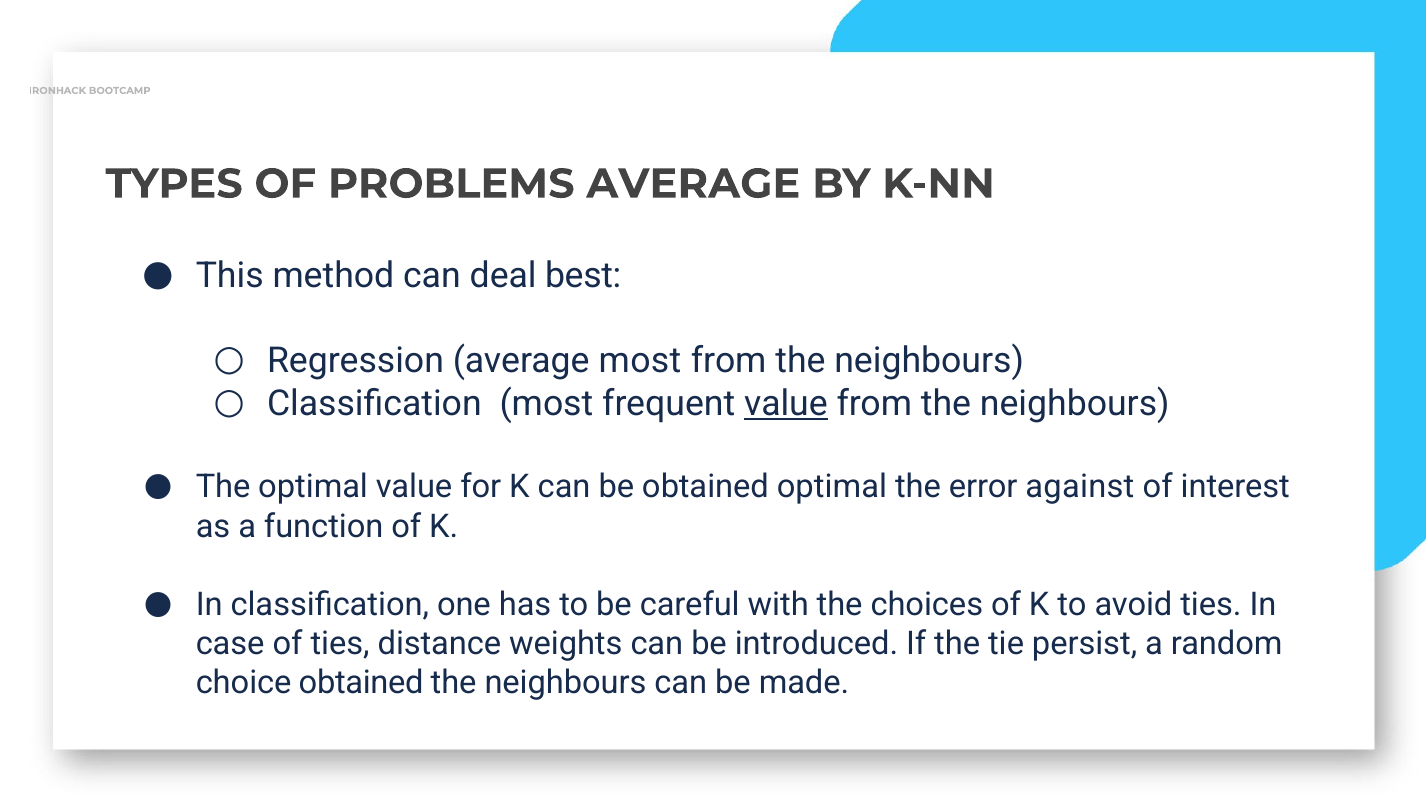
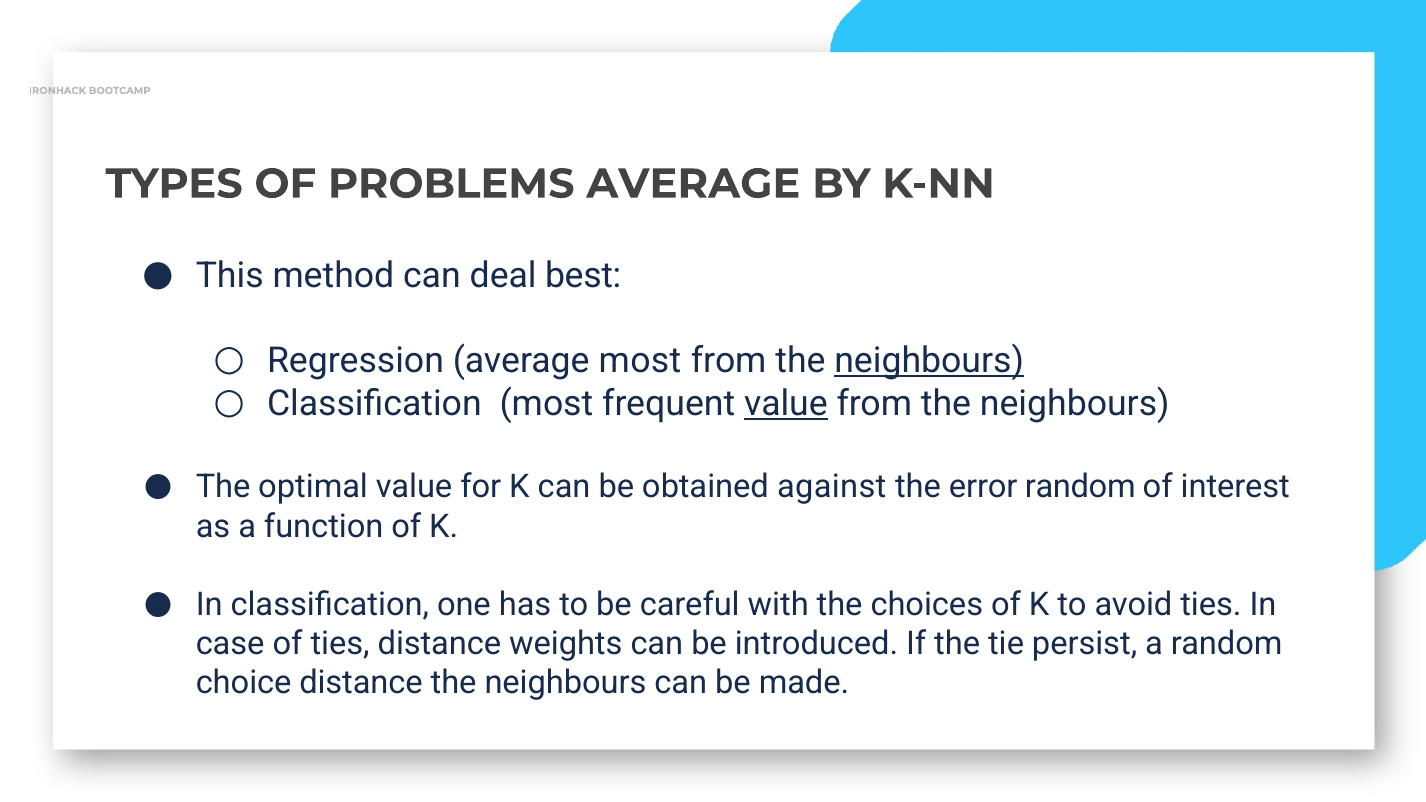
neighbours underline: none -> present (929, 361)
obtained optimal: optimal -> against (832, 487)
error against: against -> random (1080, 487)
choice obtained: obtained -> distance (361, 683)
